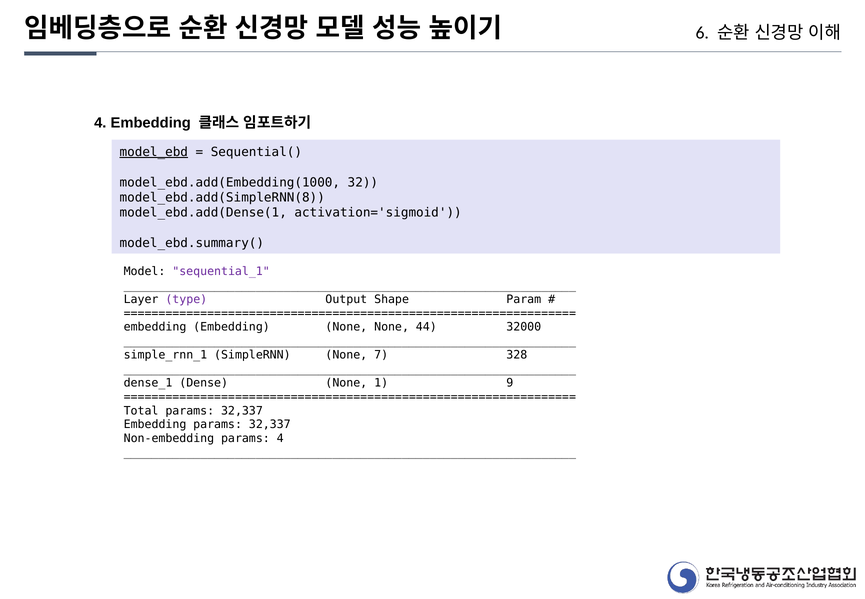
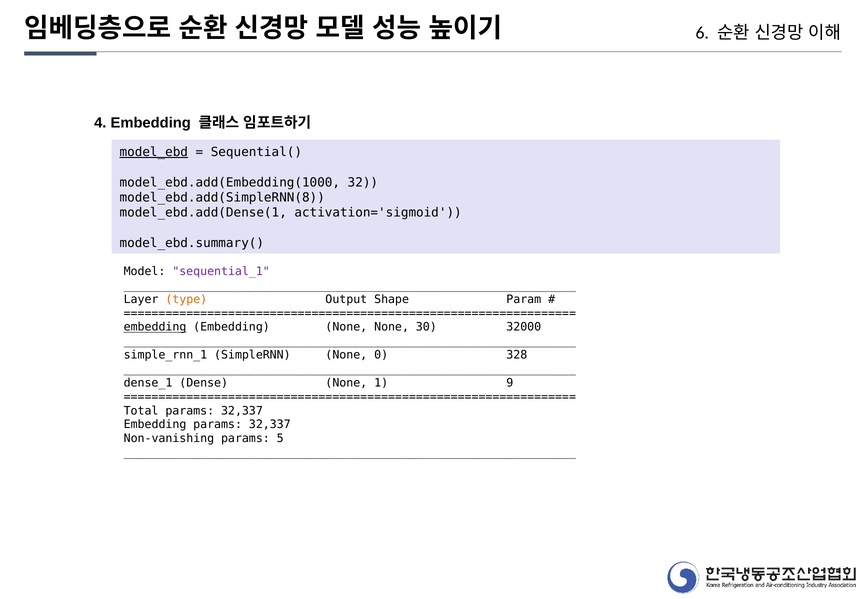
type colour: purple -> orange (186, 299)
embedding underline: none -> present (155, 327)
44: 44 -> 30 (426, 327)
7: 7 -> 0 (381, 355)
Non-embedding: Non-embedding -> Non-vanishing (169, 438)
params 4: 4 -> 5 (280, 438)
